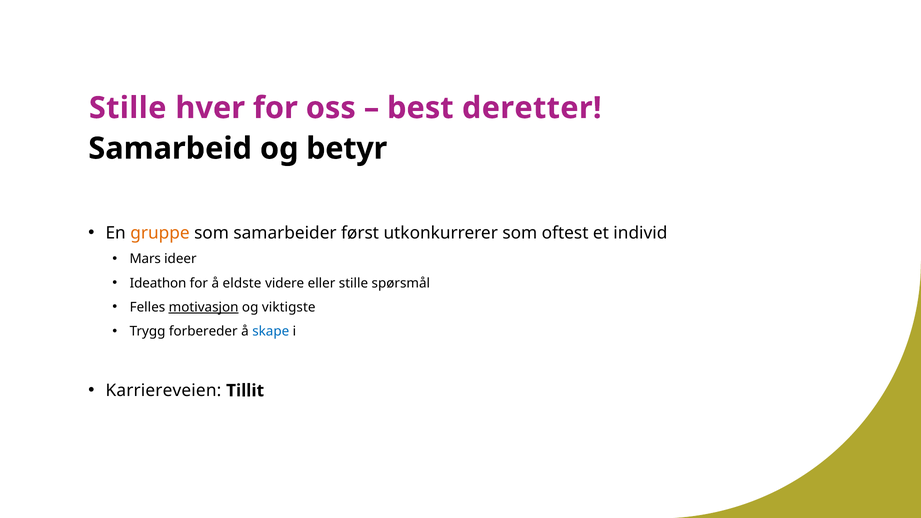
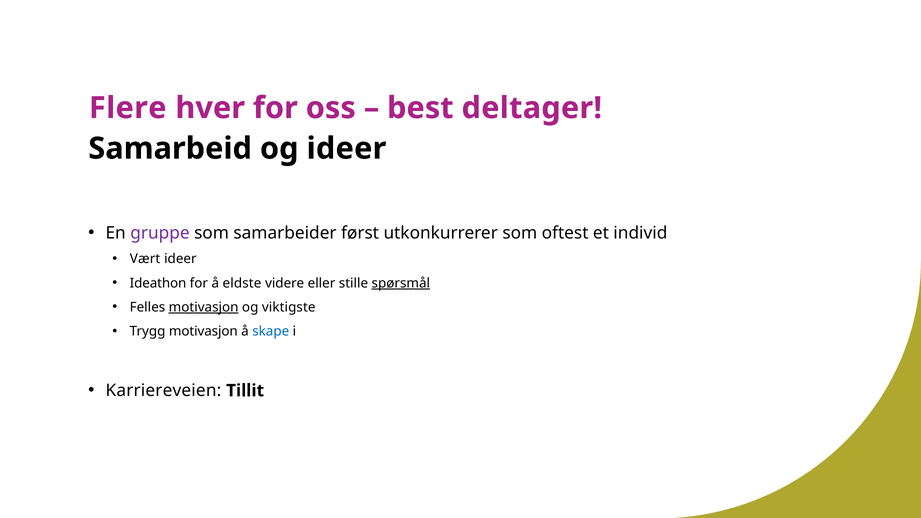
Stille: Stille -> Flere (128, 108)
deretter: deretter -> deltager (532, 108)
og betyr: betyr -> ideer (346, 149)
gruppe colour: orange -> purple (160, 233)
Mars: Mars -> Vært (145, 259)
spørsmål underline: none -> present (401, 283)
Trygg forbereder: forbereder -> motivasjon (203, 331)
